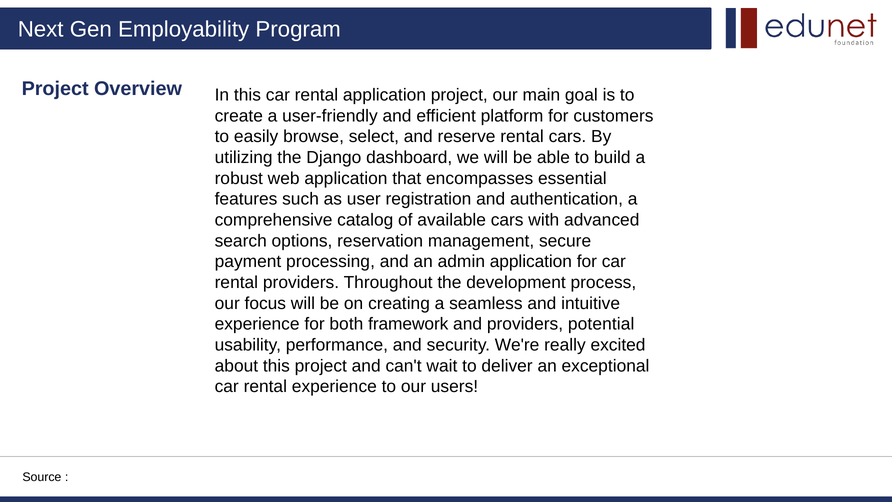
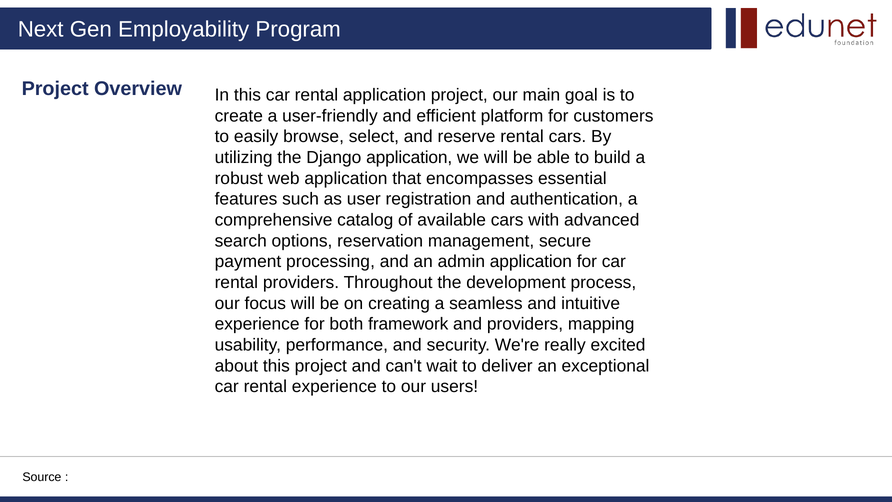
Django dashboard: dashboard -> application (409, 158)
potential: potential -> mapping (601, 324)
